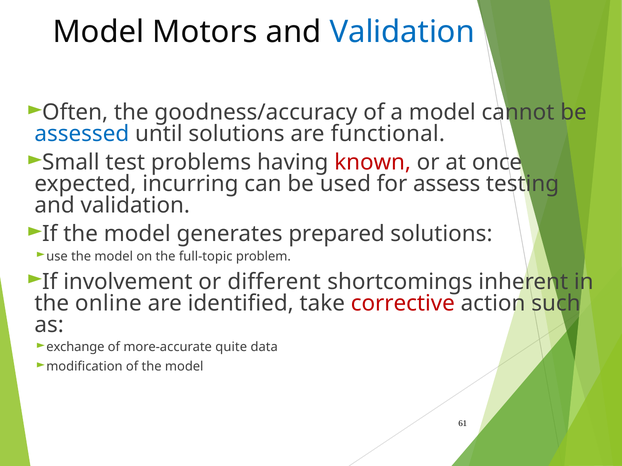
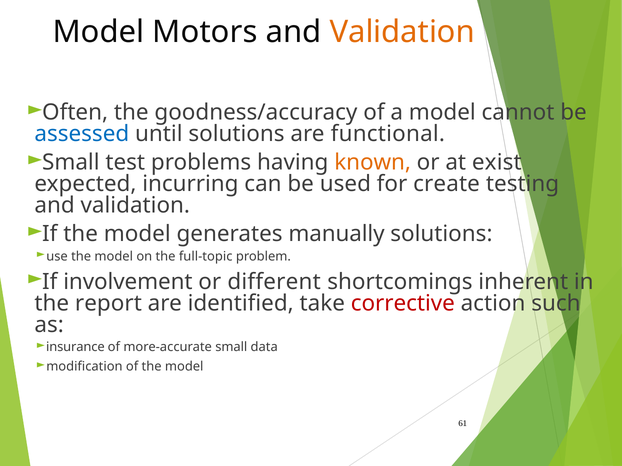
Validation colour: blue -> orange (402, 32)
known colour: red -> orange (373, 163)
once: once -> exist (497, 163)
assess: assess -> create (447, 184)
prepared: prepared -> manually (336, 234)
online: online -> report (108, 304)
exchange: exchange -> insurance (75, 348)
more-accurate quite: quite -> small (231, 348)
